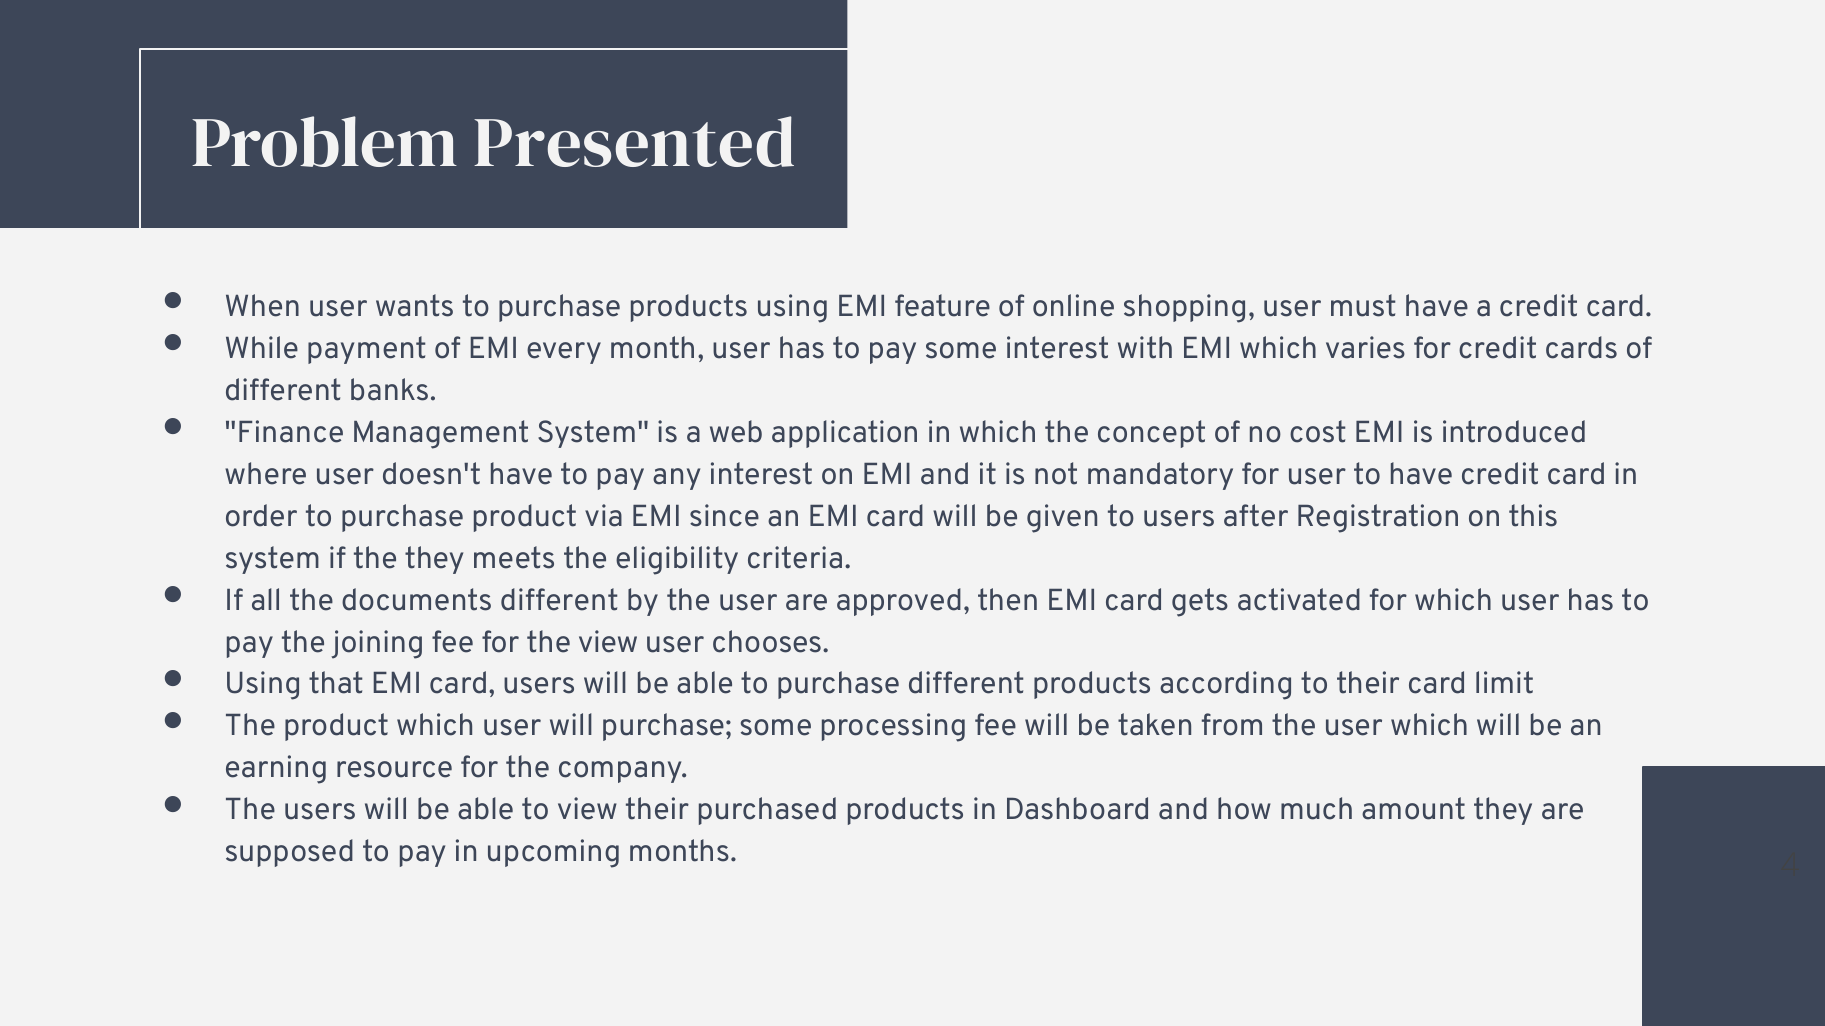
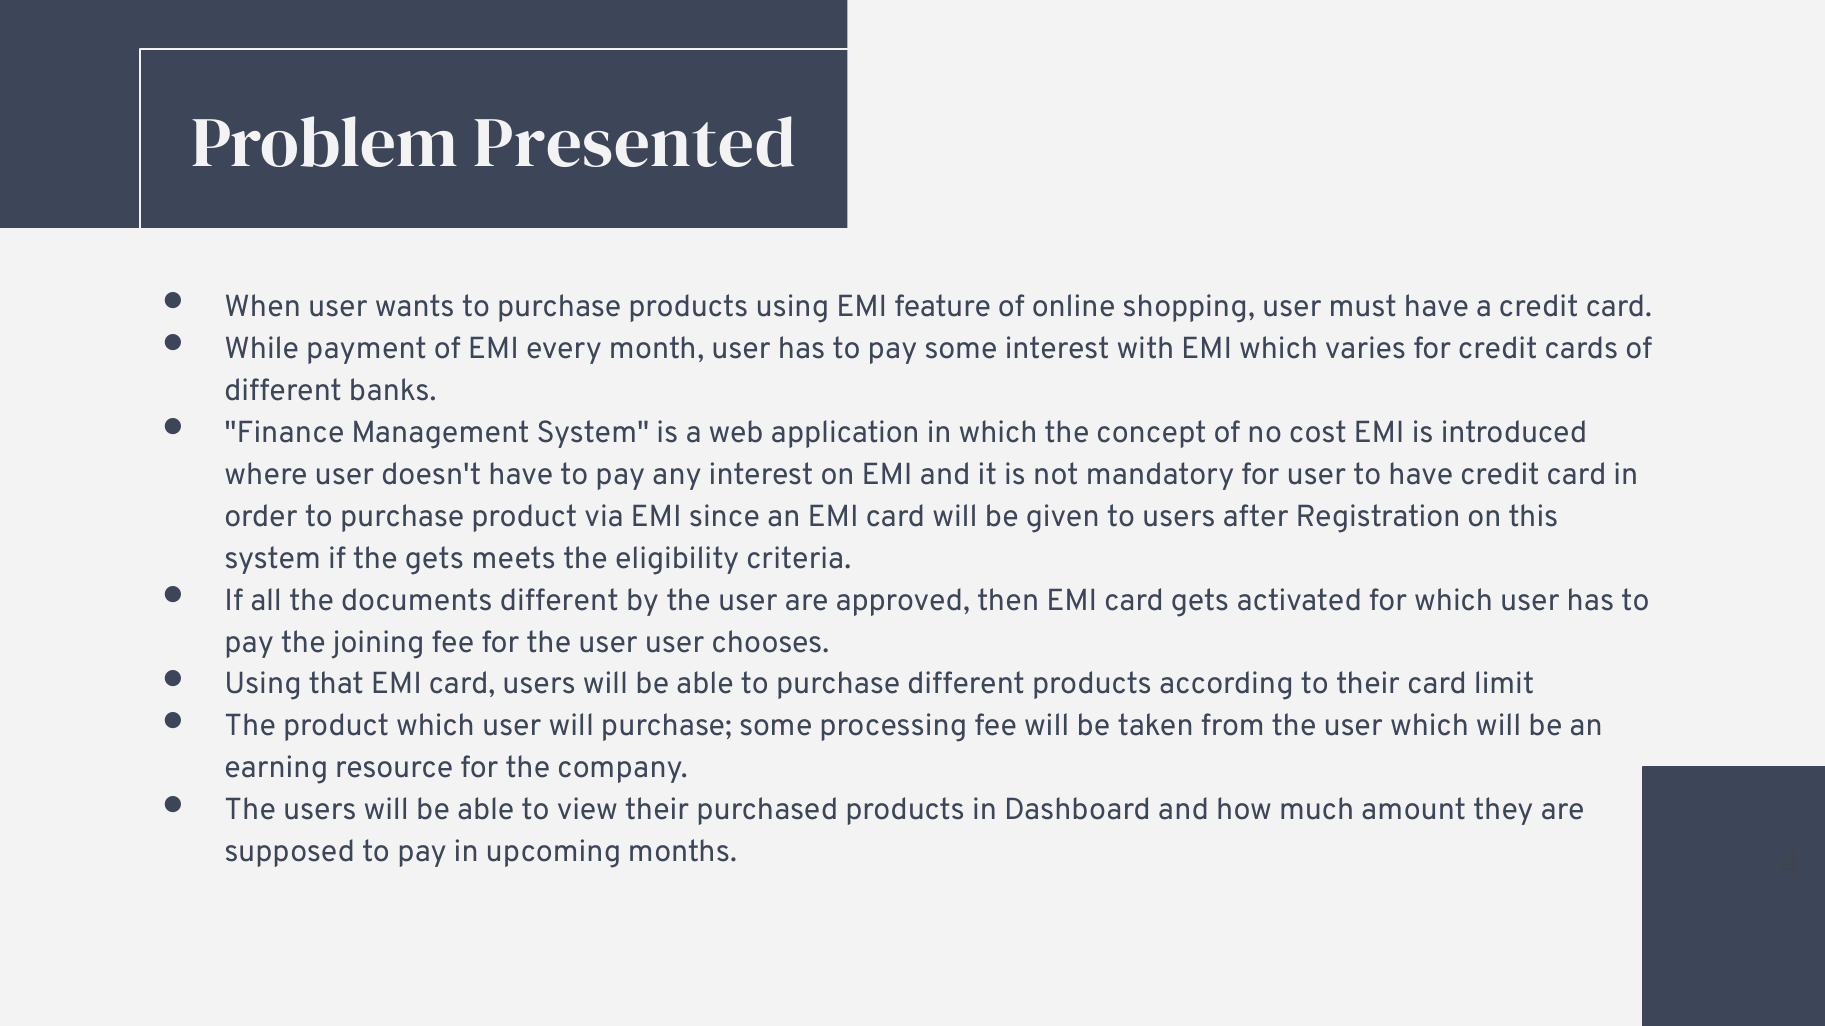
the they: they -> gets (435, 558)
for the view: view -> user (608, 642)
